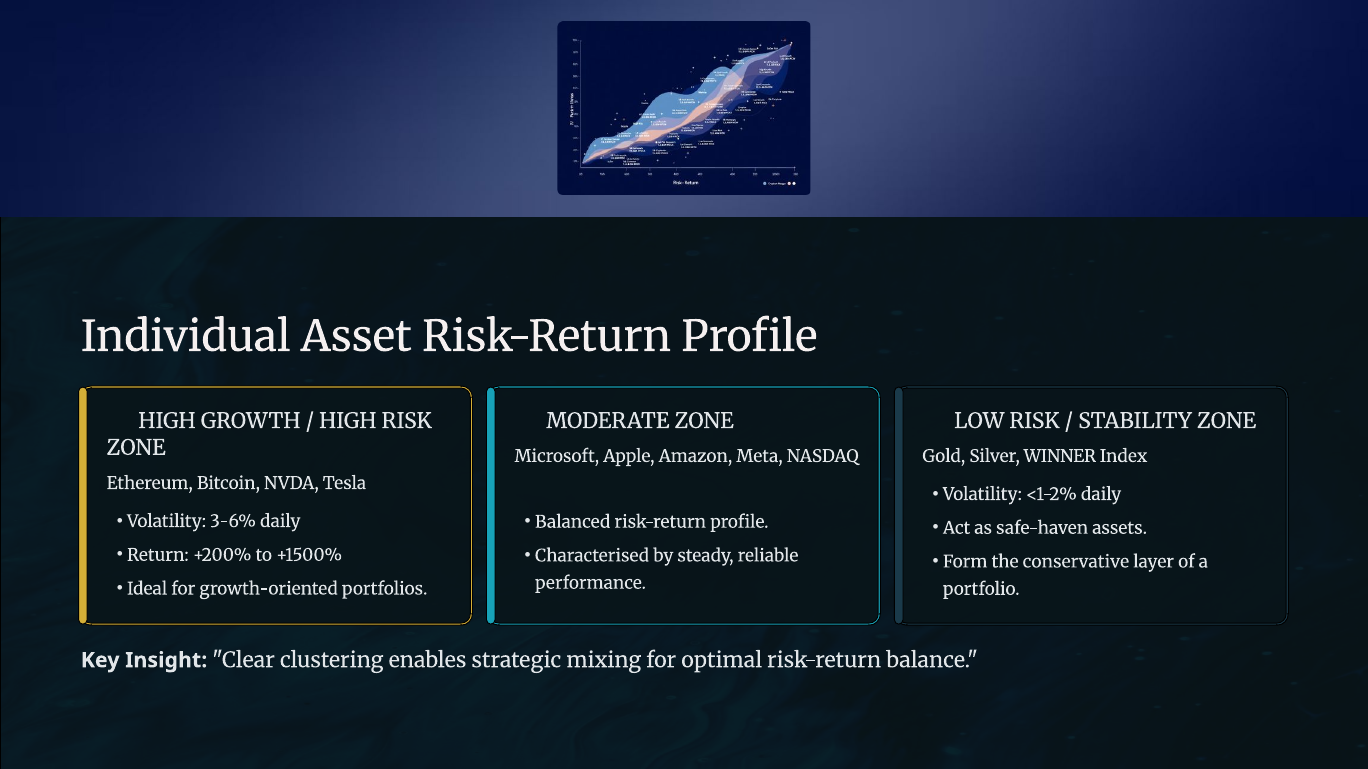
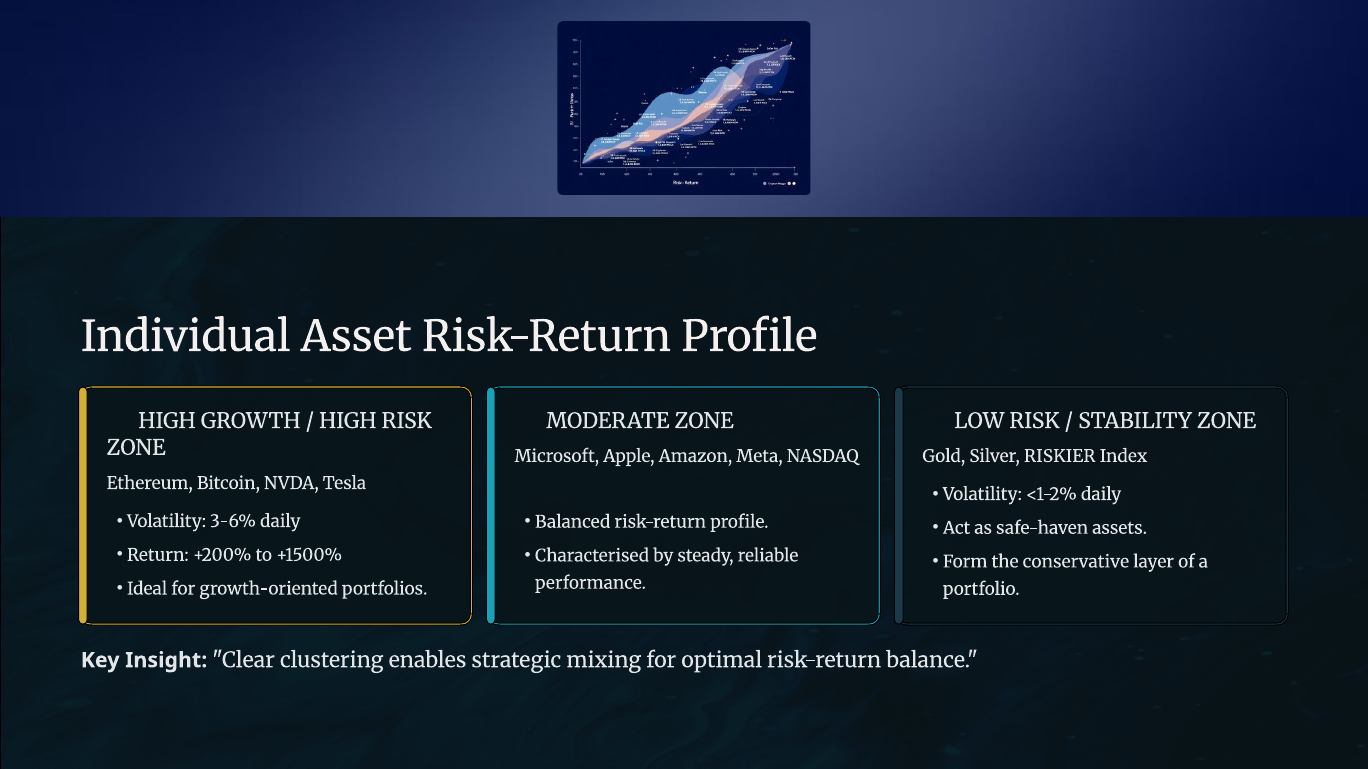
WINNER: WINNER -> RISKIER (1060, 457)
